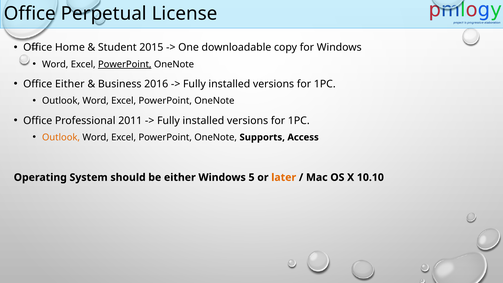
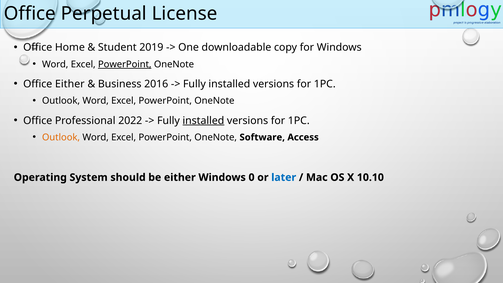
2015: 2015 -> 2019 (151, 47)
2011: 2011 -> 2022 (130, 121)
installed underline: none -> present (203, 121)
Supports: Supports -> Software (262, 137)
5: 5 -> 0 (252, 177)
later colour: orange -> blue (284, 177)
